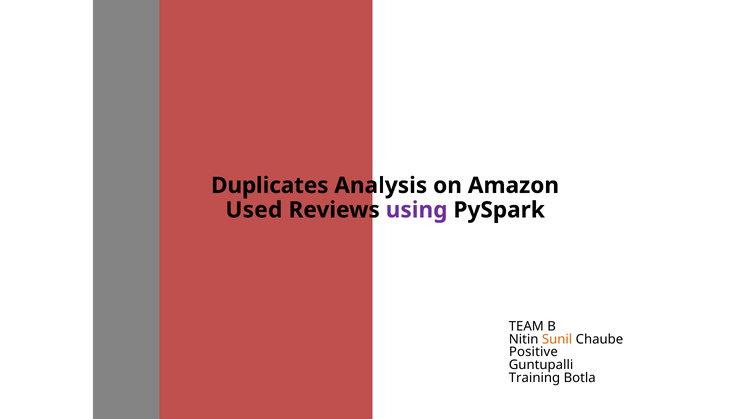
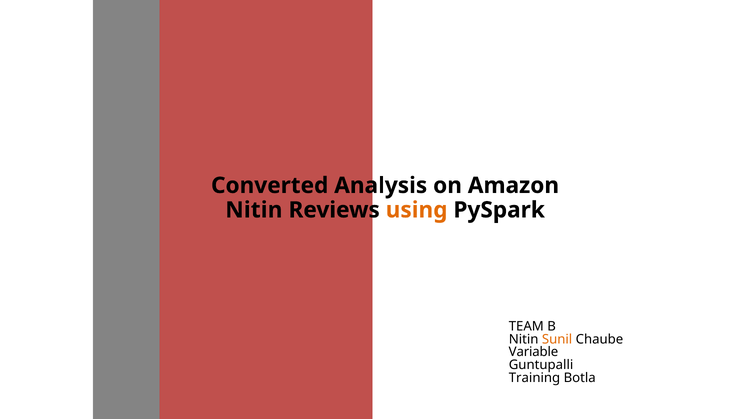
Duplicates: Duplicates -> Converted (270, 185)
Used: Used -> Nitin (254, 210)
using colour: purple -> orange (417, 210)
Positive: Positive -> Variable (534, 352)
